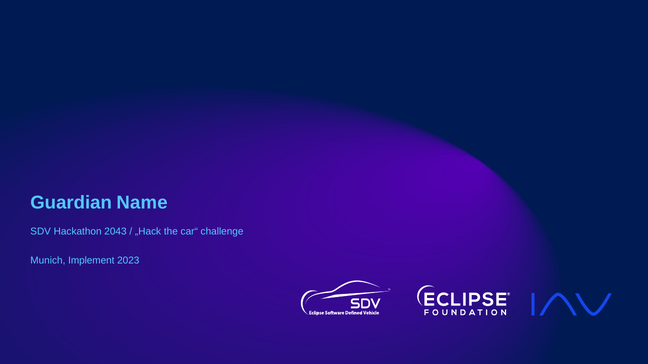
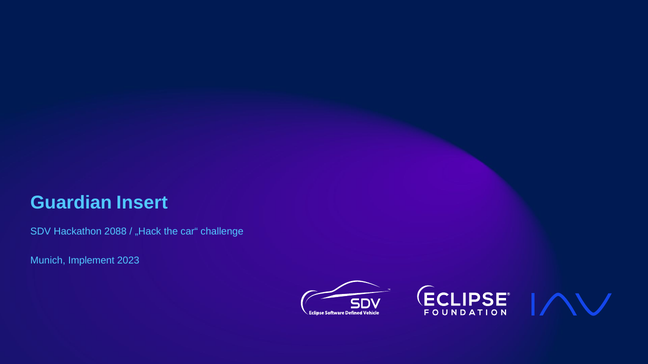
Name: Name -> Insert (142, 203)
2043: 2043 -> 2088 (115, 232)
